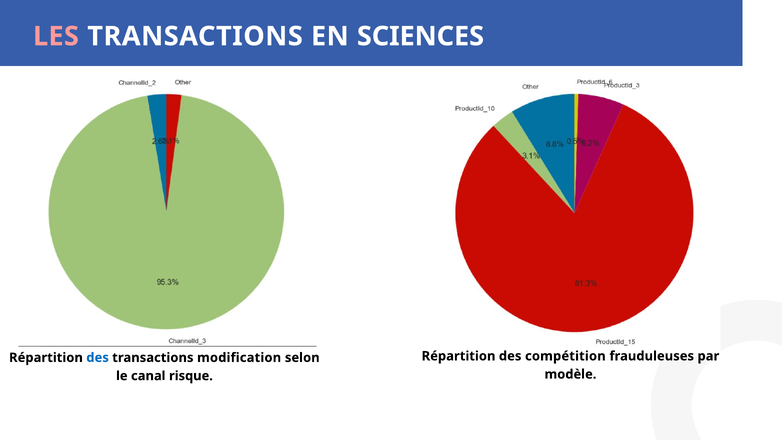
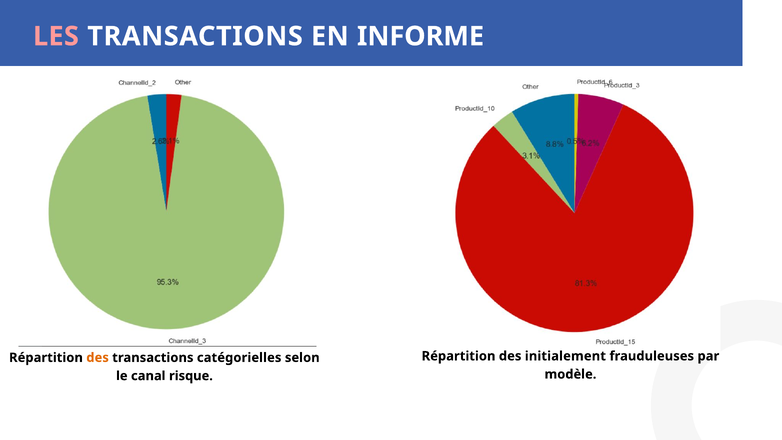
SCIENCES: SCIENCES -> INFORME (420, 36)
compétition: compétition -> initialement (565, 356)
des colour: blue -> orange (98, 358)
modification: modification -> catégorielles (239, 358)
